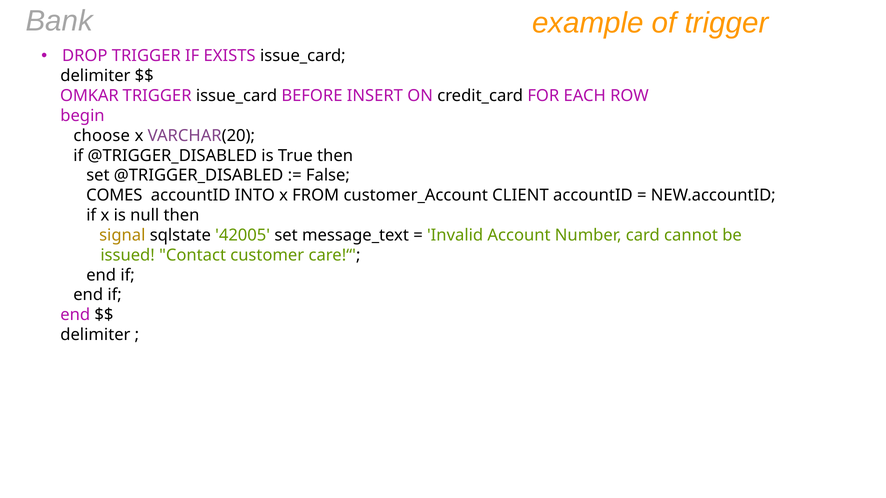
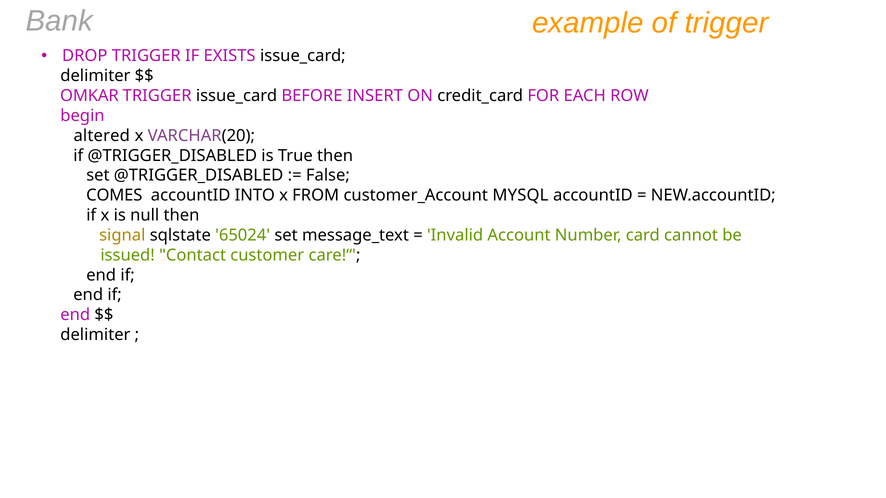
choose: choose -> altered (102, 136)
CLIENT: CLIENT -> MYSQL (520, 196)
42005: 42005 -> 65024 (243, 235)
